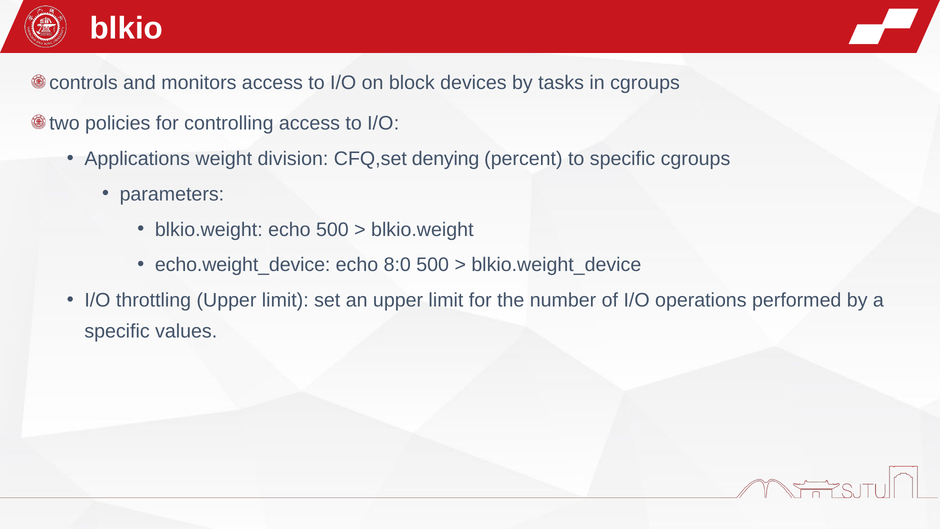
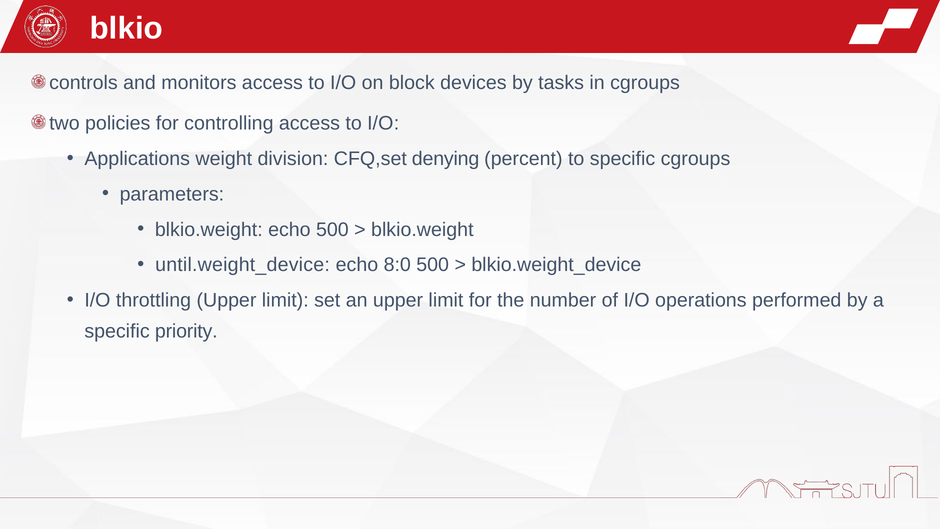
echo.weight_device: echo.weight_device -> until.weight_device (242, 265)
values: values -> priority (186, 331)
